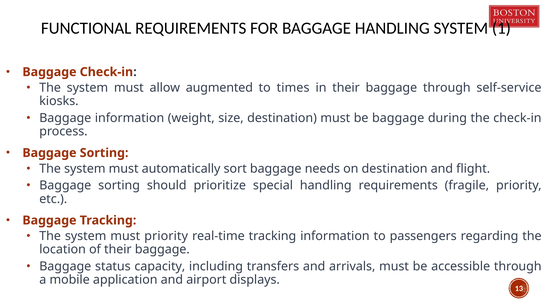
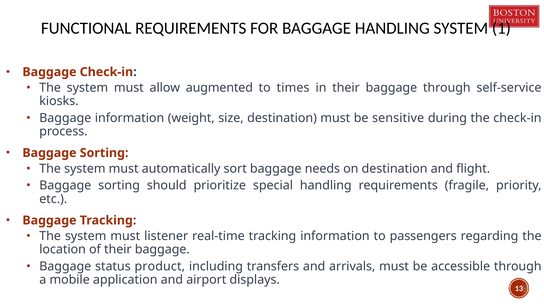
be baggage: baggage -> sensitive (398, 118)
must priority: priority -> listener (166, 236)
capacity: capacity -> product (160, 266)
